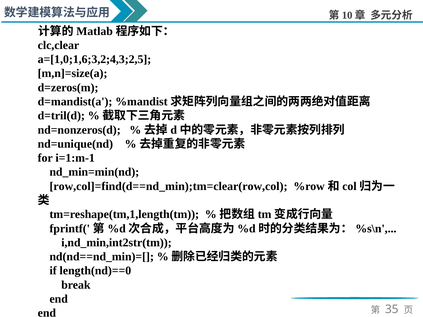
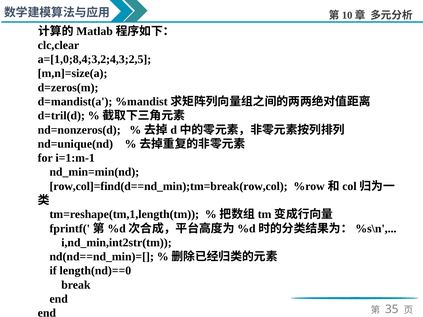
a=[1,0;1,6;3,2;4,3;2,5: a=[1,0;1,6;3,2;4,3;2,5 -> a=[1,0;8,4;3,2;4,3;2,5 (94, 59)
row,col]=find(d==nd_min);tm=clear(row,col: row,col]=find(d==nd_min);tm=clear(row,col -> row,col]=find(d==nd_min);tm=break(row,col (169, 186)
